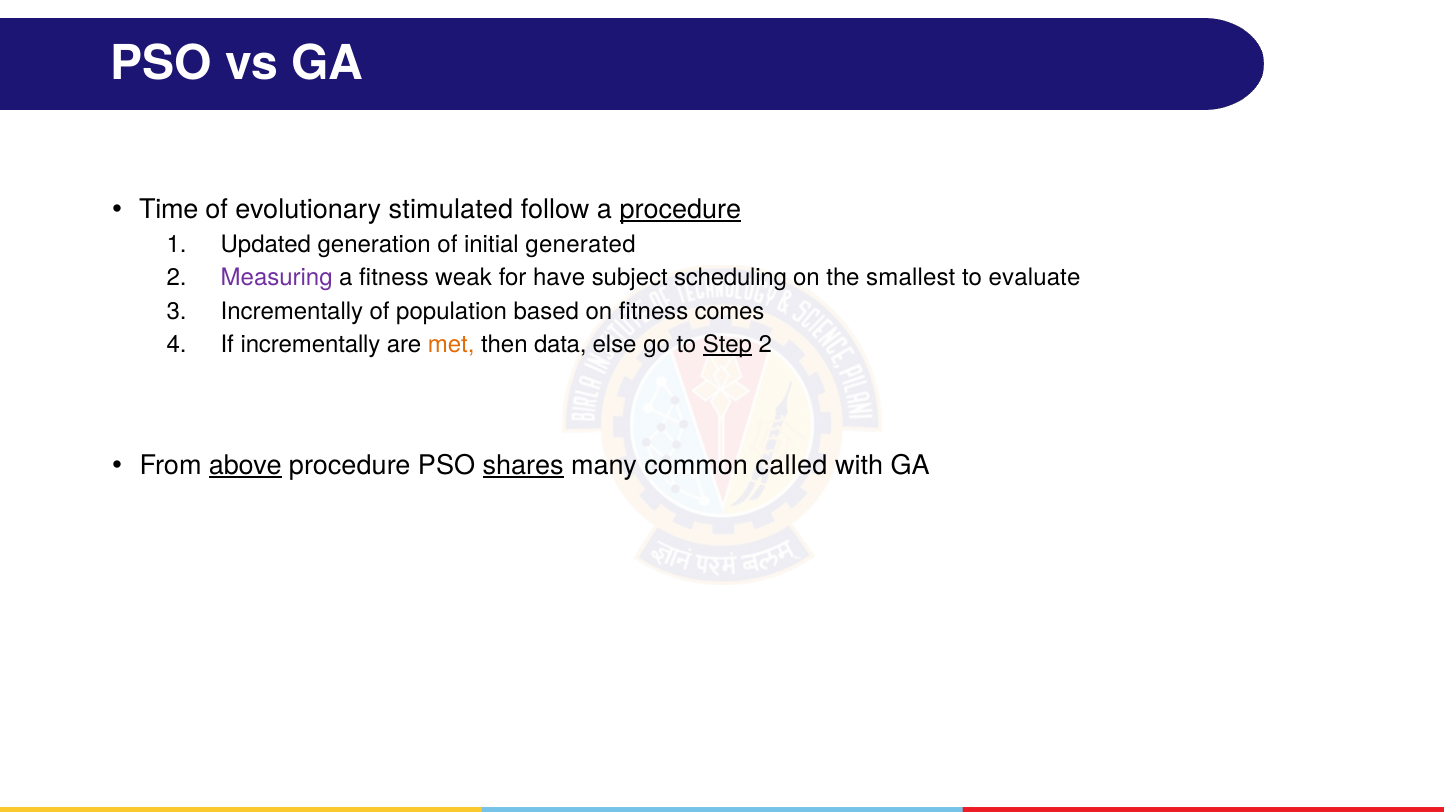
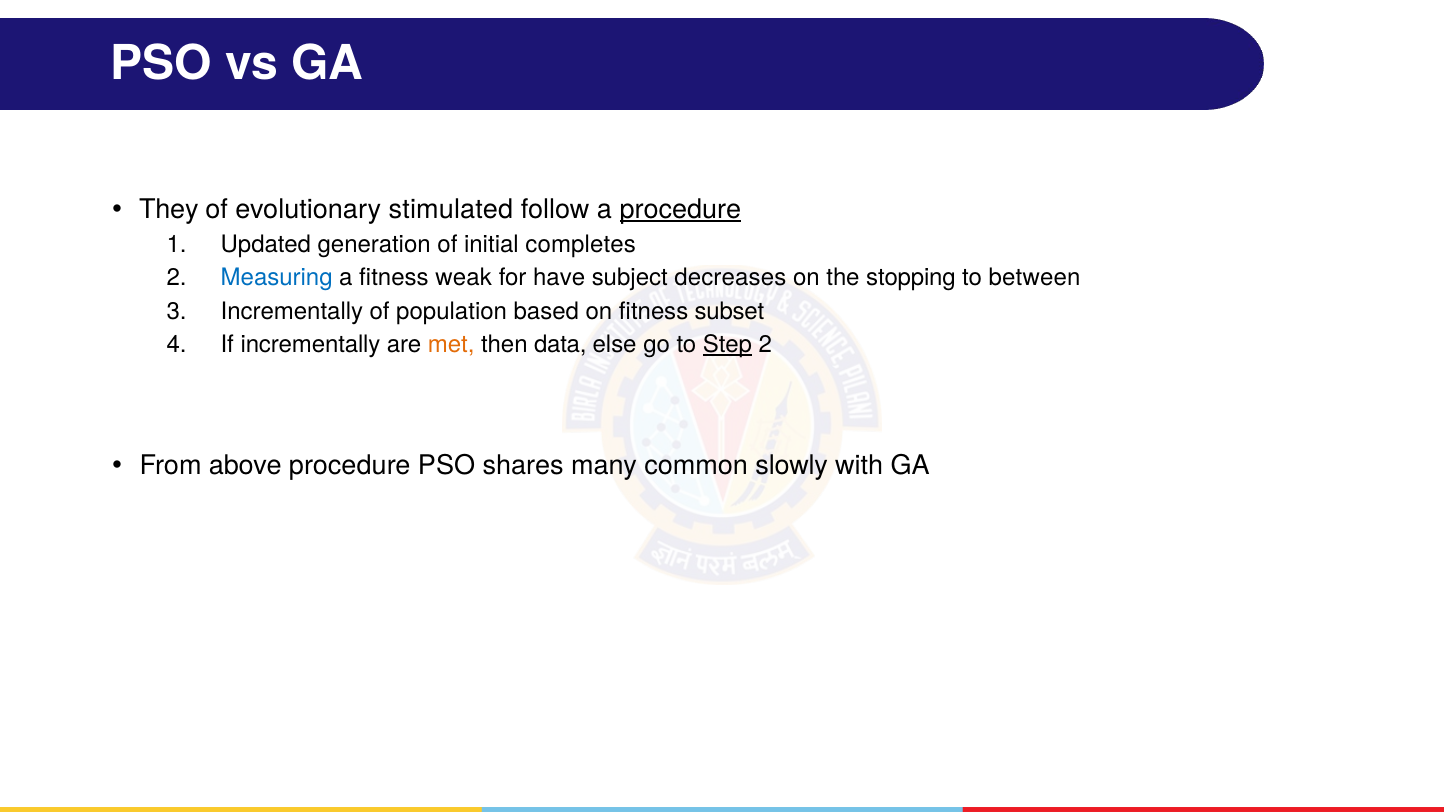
Time: Time -> They (169, 209)
generated: generated -> completes (581, 245)
Measuring colour: purple -> blue (277, 278)
scheduling: scheduling -> decreases (730, 278)
smallest: smallest -> stopping (911, 278)
evaluate: evaluate -> between (1035, 278)
comes: comes -> subset (729, 311)
above underline: present -> none (245, 465)
shares underline: present -> none (523, 465)
called: called -> slowly (792, 465)
